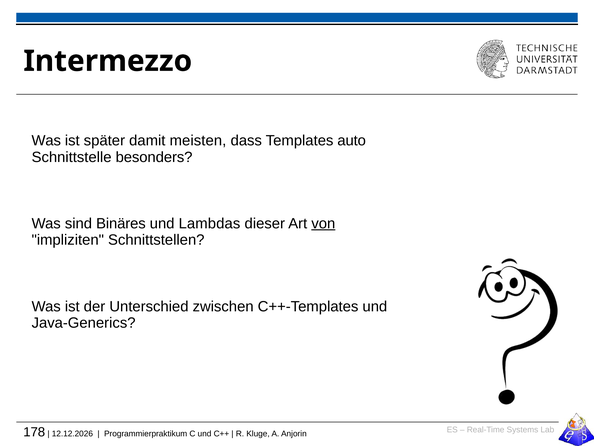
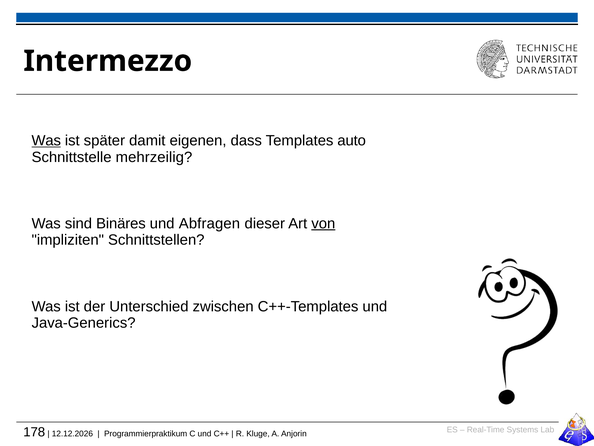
Was underline: none -> present (46, 140)
meisten: meisten -> eigenen (198, 140)
besonders: besonders -> mehrzeilig (154, 157)
Lambdas: Lambdas -> Abfragen (209, 223)
